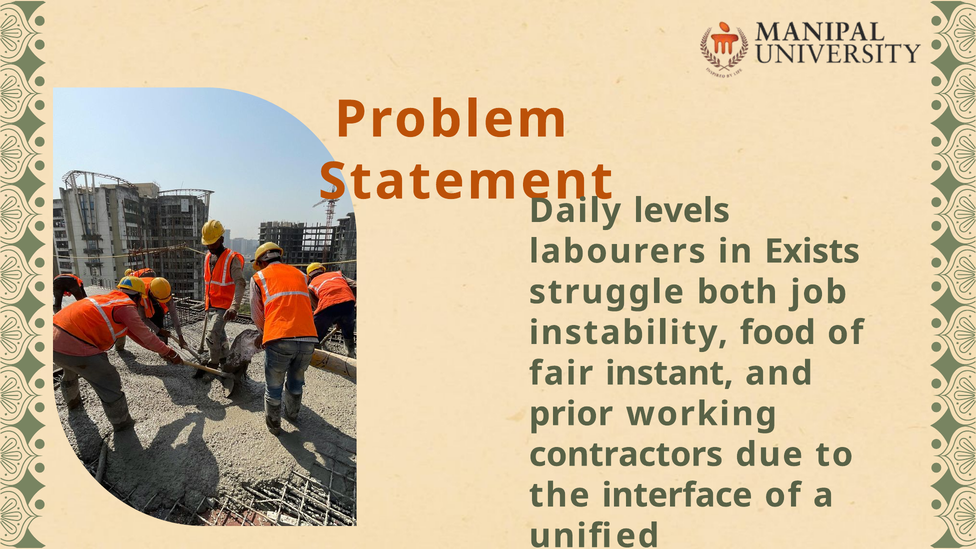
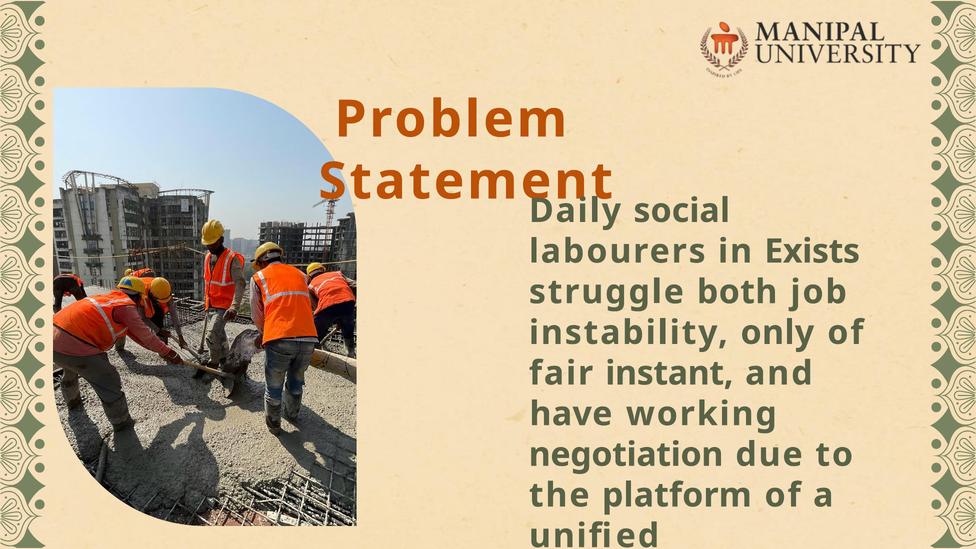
levels: levels -> social (682, 211)
food: food -> only (777, 333)
prior: prior -> have (571, 414)
contractors: contractors -> negotiation (626, 455)
the interface: interface -> platform (677, 495)
